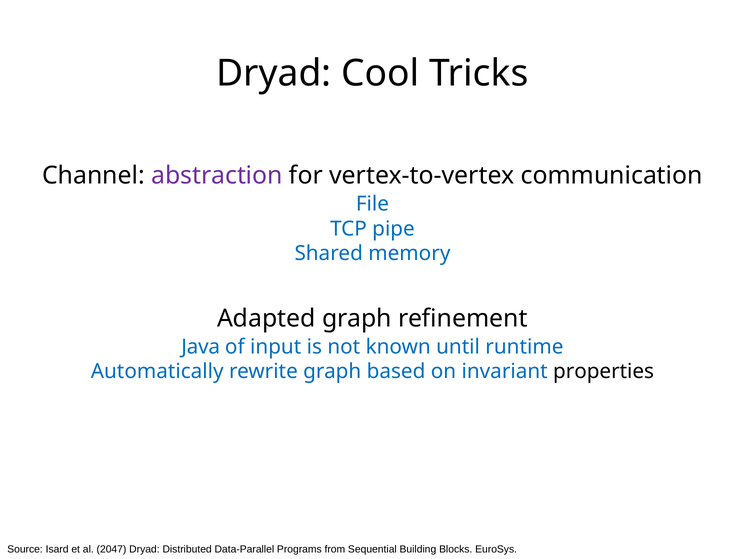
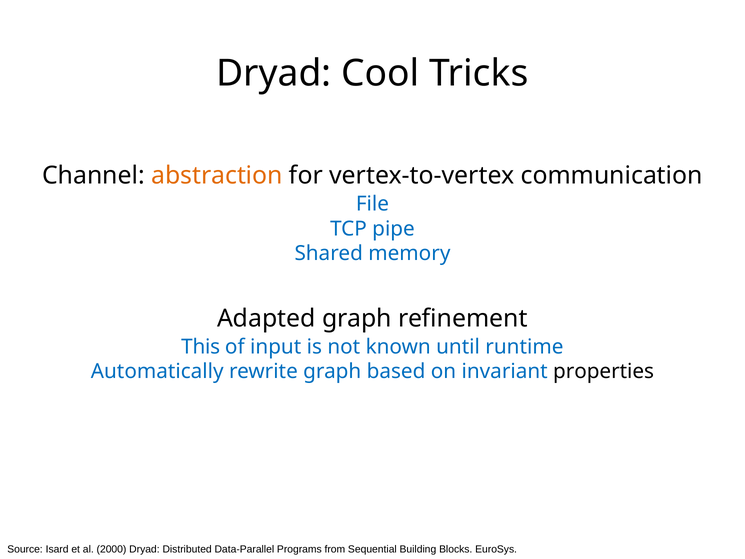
abstraction colour: purple -> orange (217, 176)
Java: Java -> This (201, 347)
2047: 2047 -> 2000 (111, 549)
